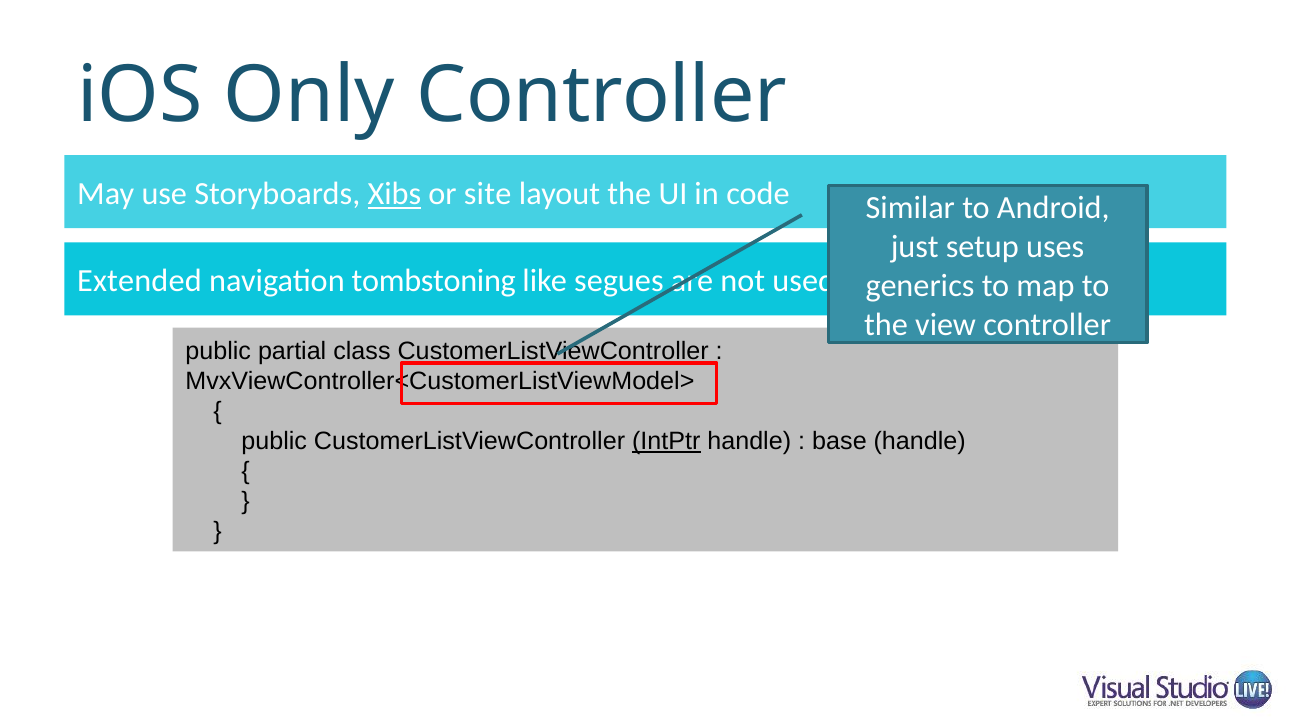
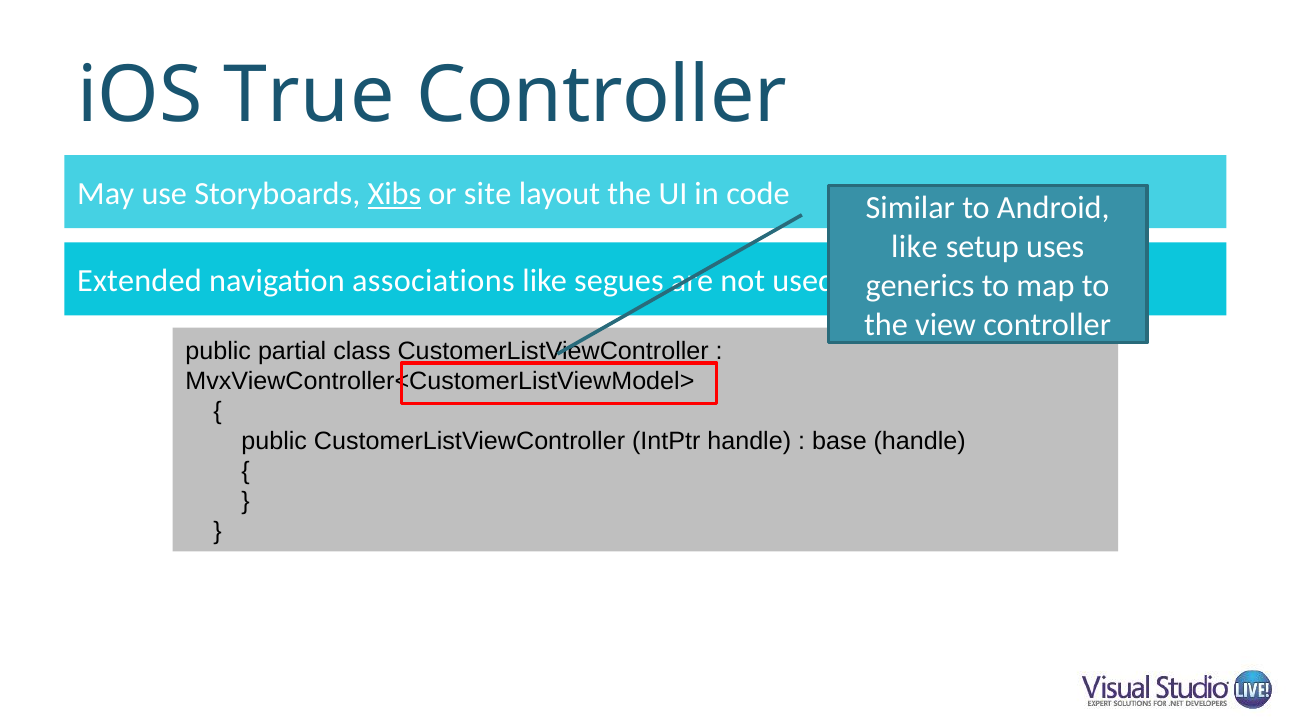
Only: Only -> True (309, 95)
just: just -> like (914, 247)
tombstoning: tombstoning -> associations (433, 281)
IntPtr underline: present -> none (666, 441)
